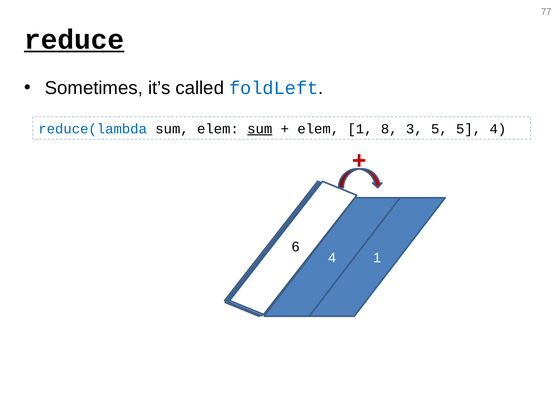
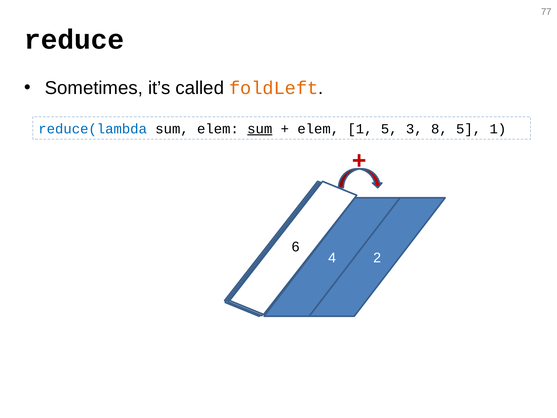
reduce underline: present -> none (74, 39)
foldLeft colour: blue -> orange (274, 88)
1 8: 8 -> 5 (389, 129)
3 5: 5 -> 8 (439, 129)
5 4: 4 -> 1 (498, 129)
1: 1 -> 2 (377, 258)
